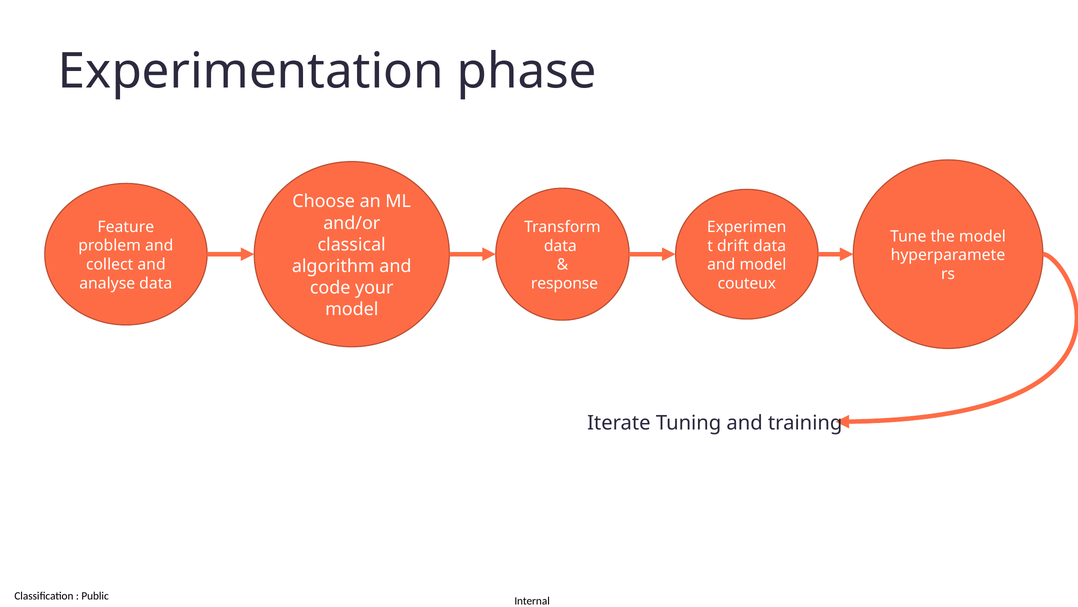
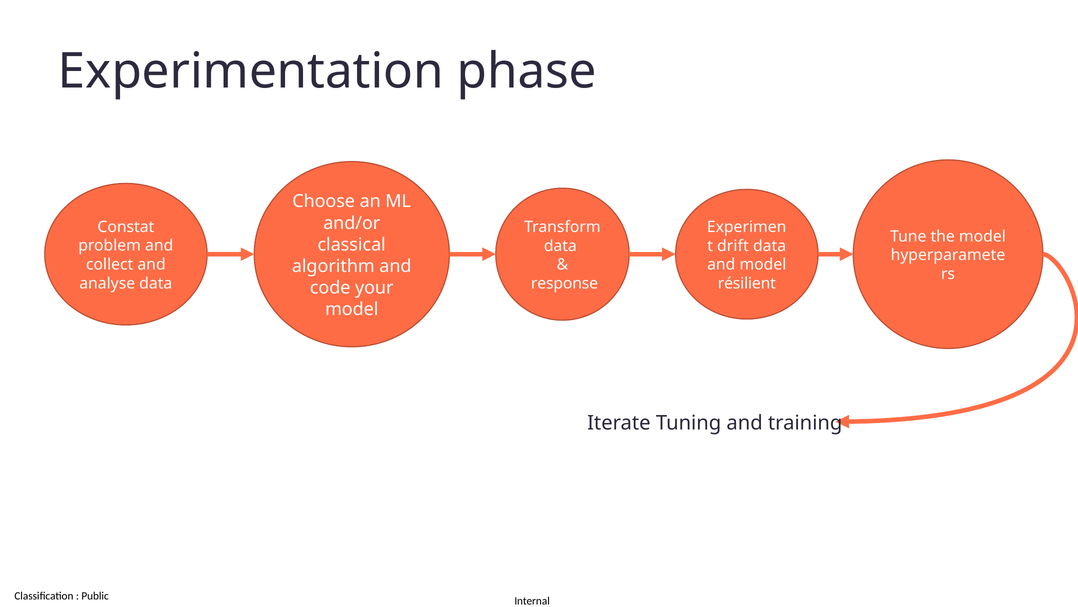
Feature: Feature -> Constat (126, 227)
couteux: couteux -> résilient (747, 283)
